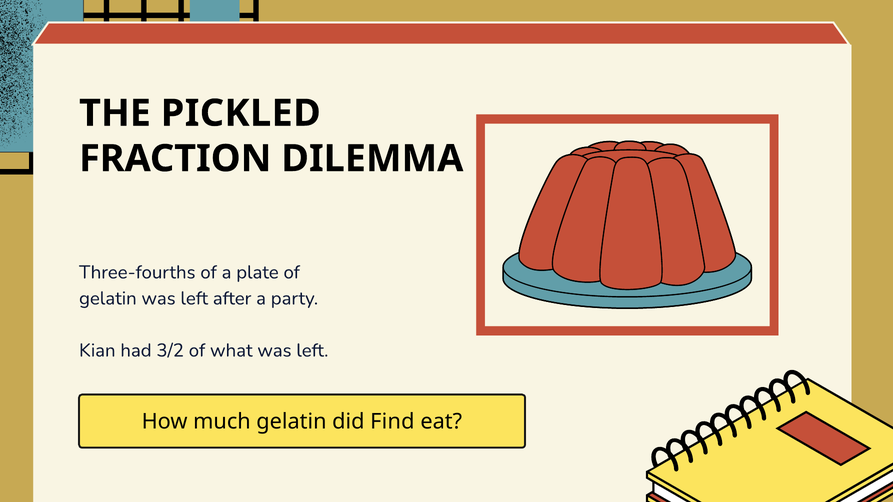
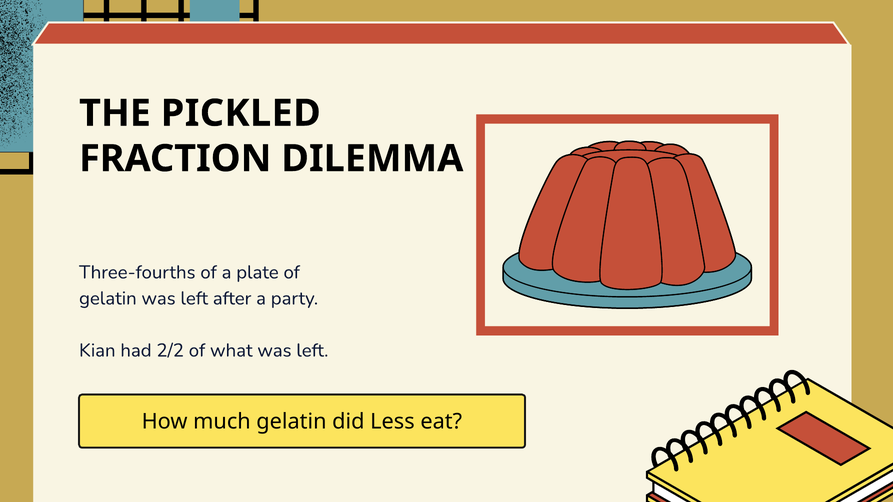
3/2: 3/2 -> 2/2 (170, 351)
Find: Find -> Less (392, 422)
